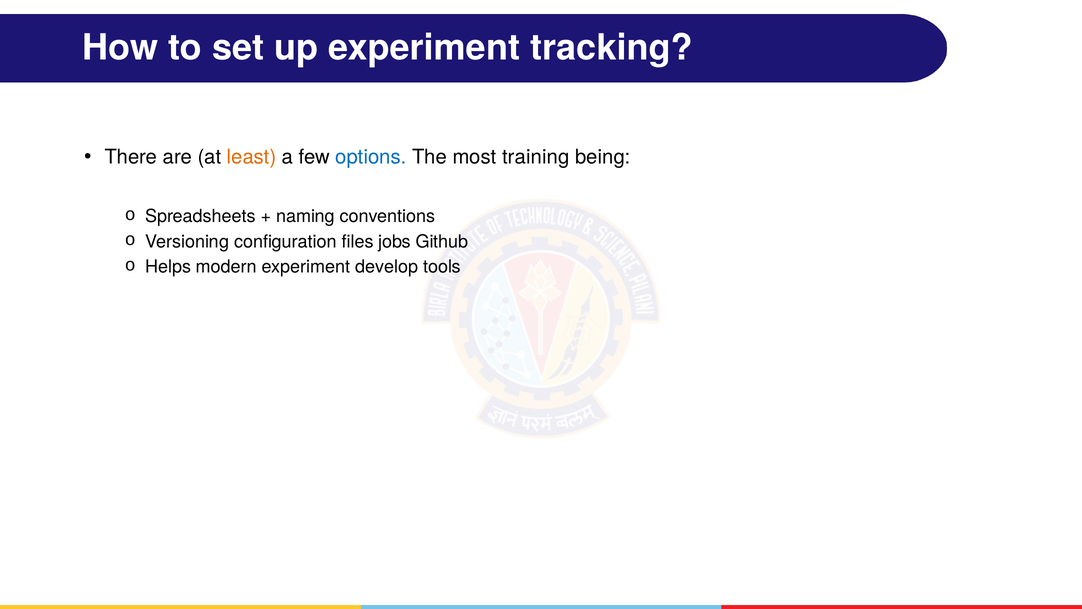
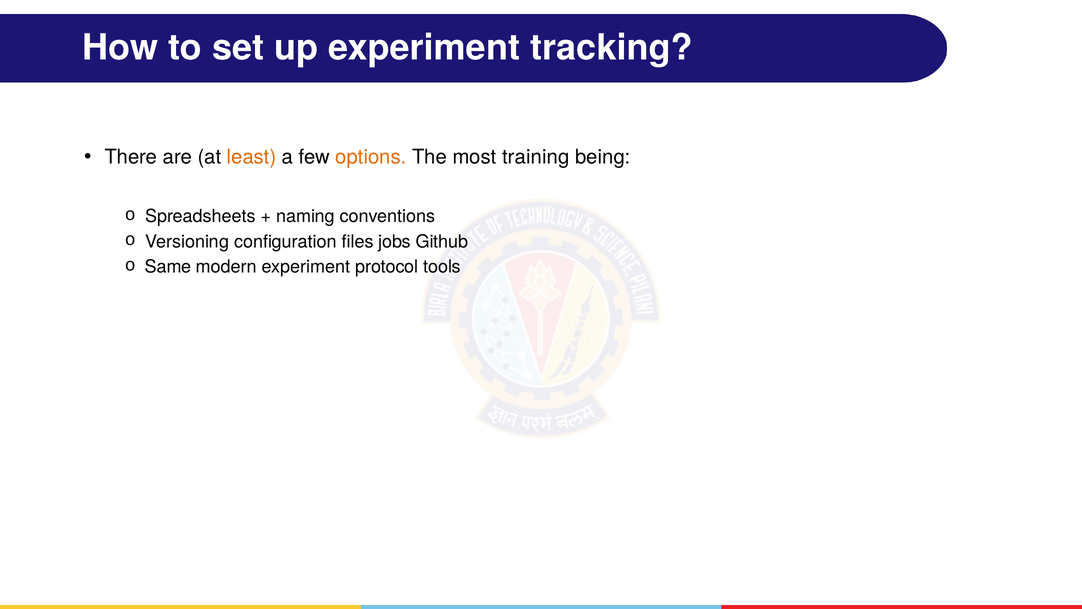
options colour: blue -> orange (371, 157)
Helps: Helps -> Same (168, 267)
develop: develop -> protocol (387, 267)
